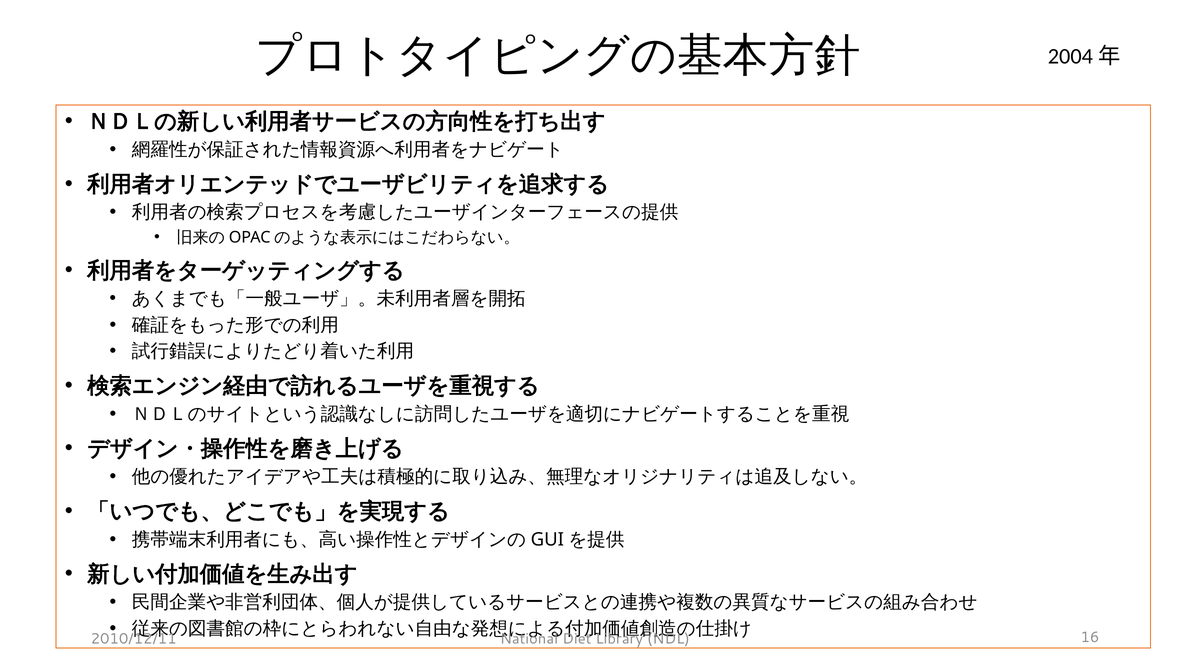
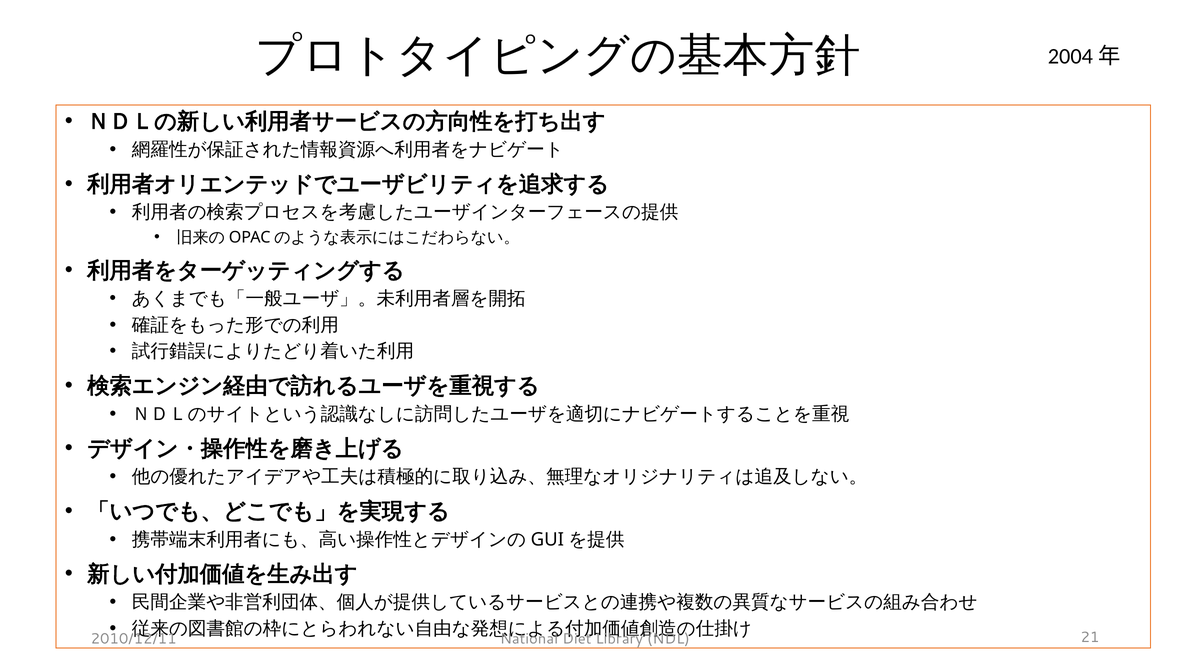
16: 16 -> 21 (1090, 638)
